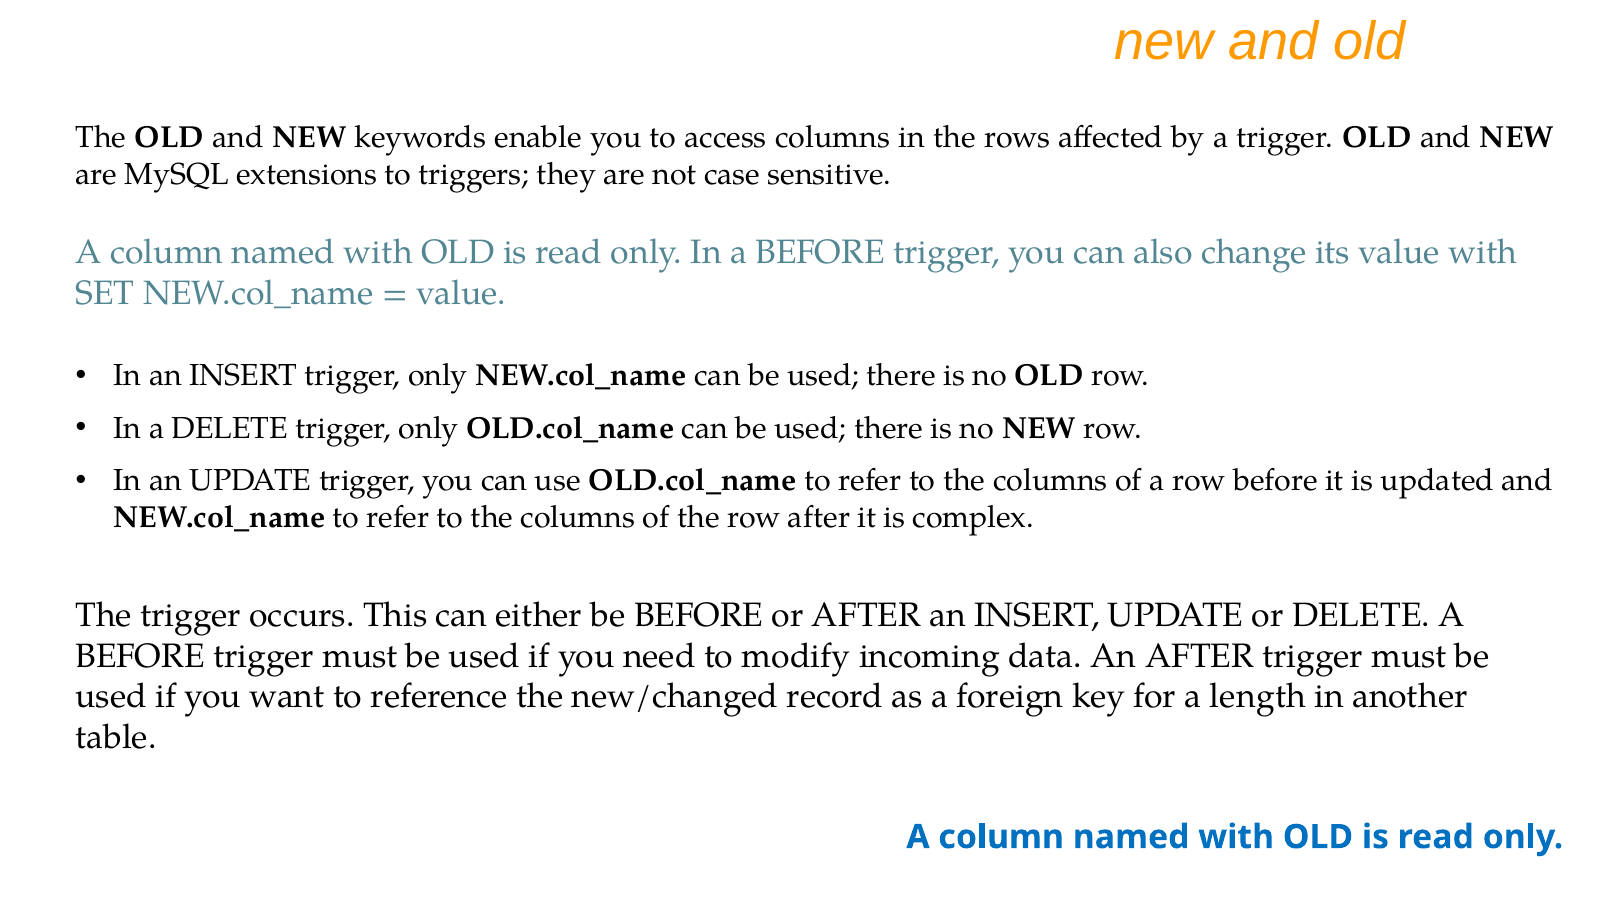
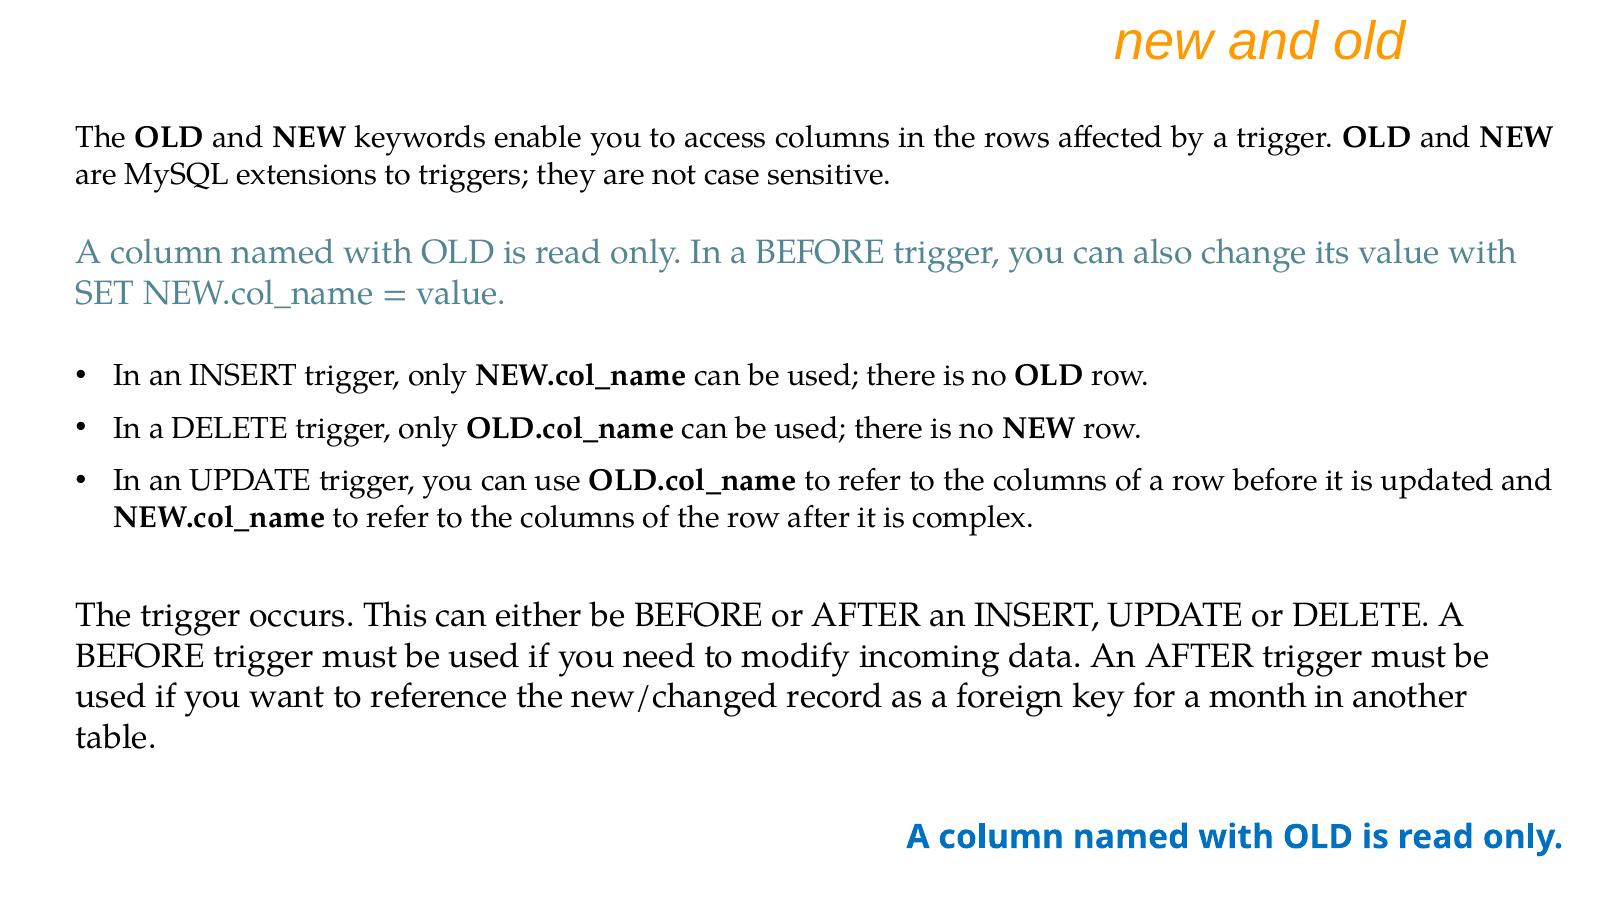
length: length -> month (1258, 697)
